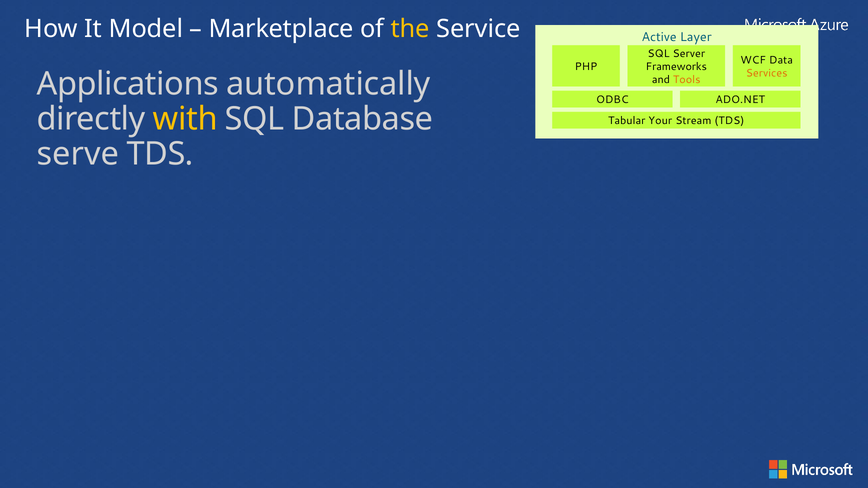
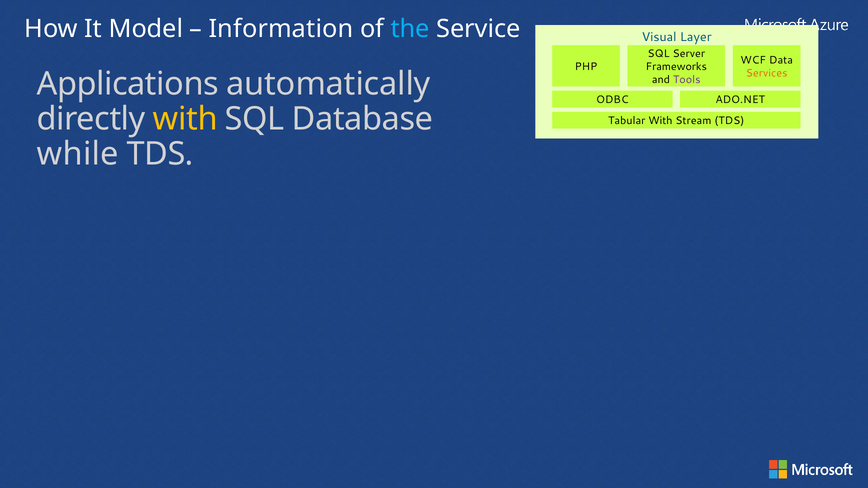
Marketplace: Marketplace -> Information (281, 29)
the colour: yellow -> light blue (410, 29)
Active: Active -> Visual (659, 37)
Tools colour: orange -> purple (687, 80)
Tabular Your: Your -> With (660, 121)
serve: serve -> while (78, 154)
